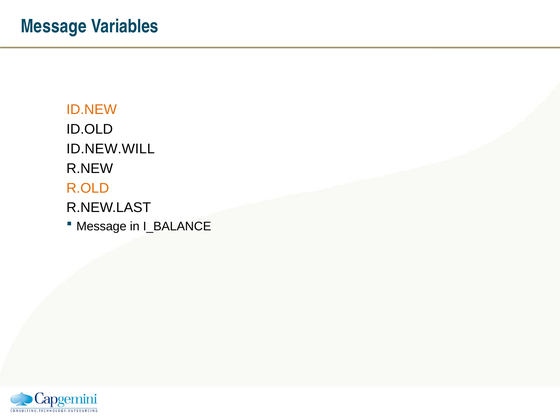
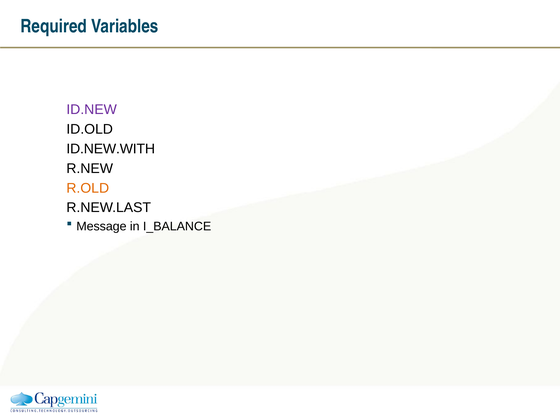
Message: Message -> Required (54, 26)
ID.NEW colour: orange -> purple (92, 110)
ID.NEW.WILL: ID.NEW.WILL -> ID.NEW.WITH (111, 149)
